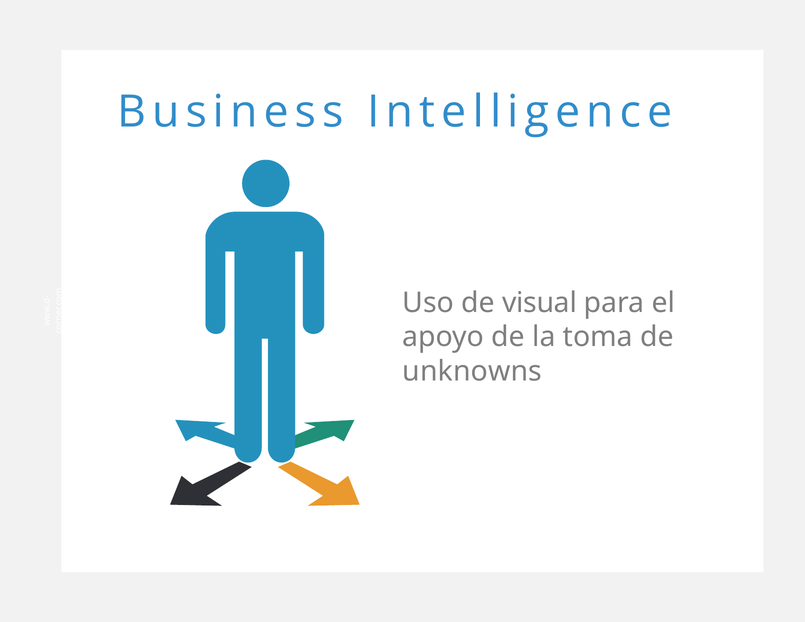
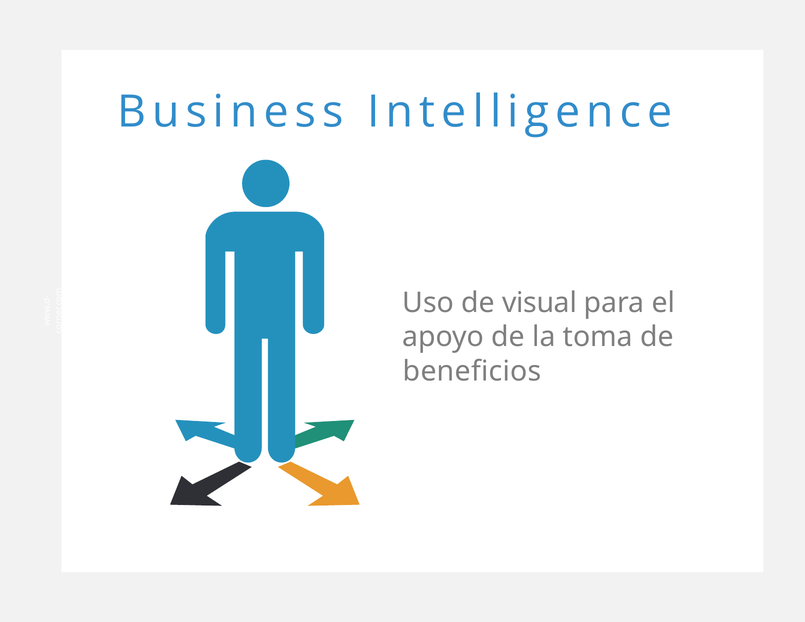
unknowns: unknowns -> beneficios (472, 371)
